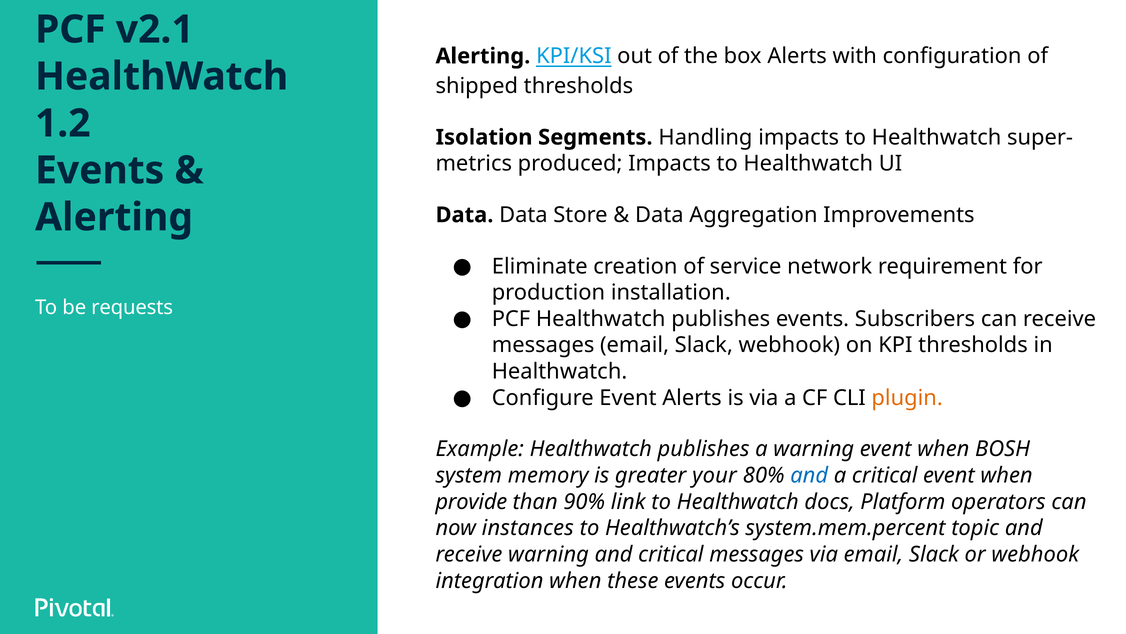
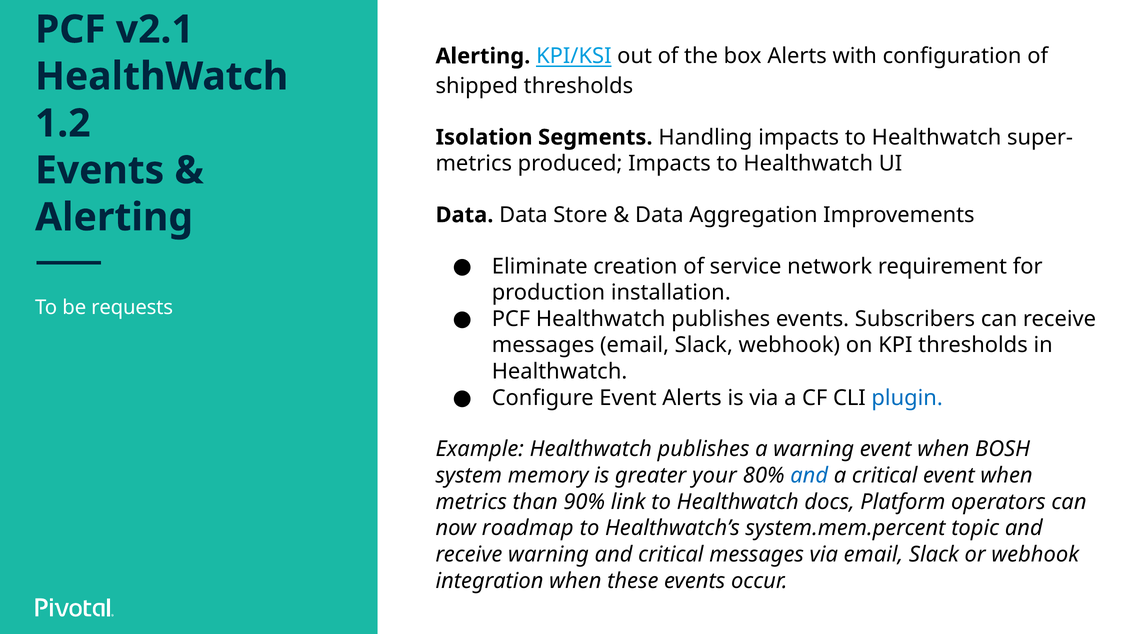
plugin colour: orange -> blue (907, 398)
provide: provide -> metrics (471, 501)
instances: instances -> roadmap (528, 528)
